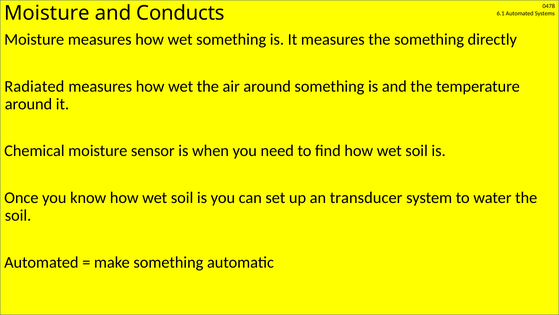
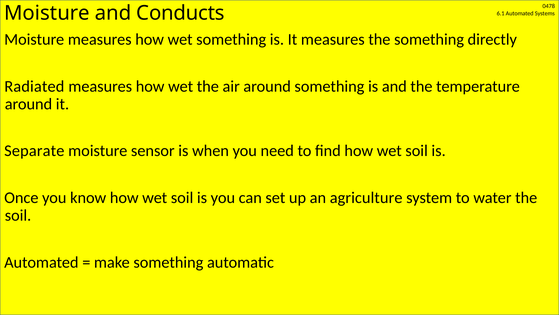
Chemical: Chemical -> Separate (34, 151)
transducer: transducer -> agriculture (366, 198)
